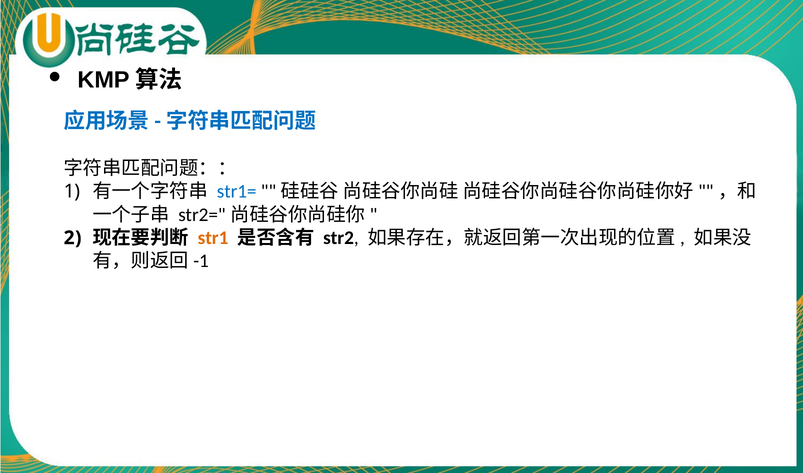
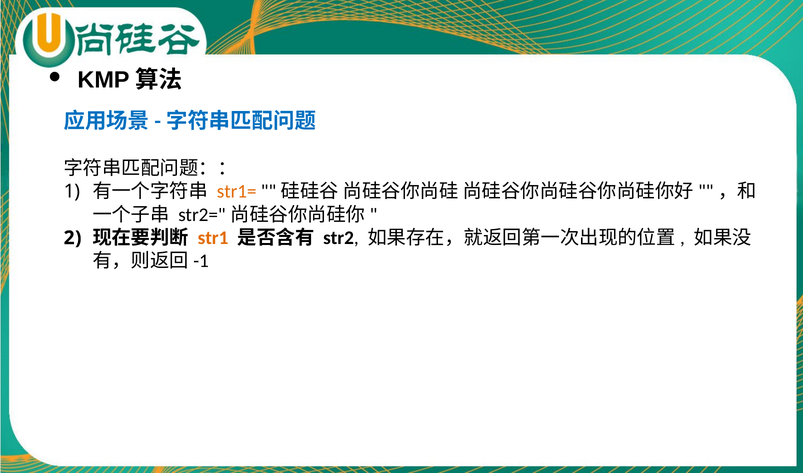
str1= colour: blue -> orange (237, 192)
